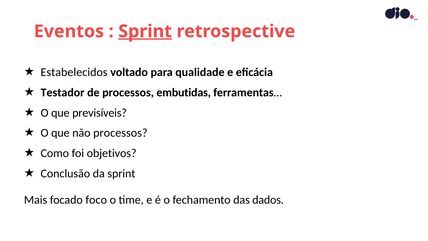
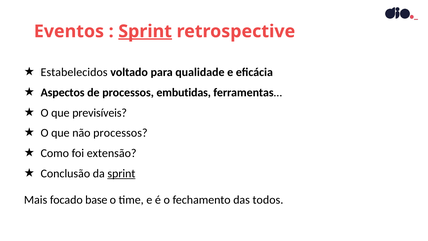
Testador: Testador -> Aspectos (63, 92)
objetivos: objetivos -> extensão (112, 153)
sprint underline: none -> present (121, 173)
foco: foco -> base (96, 200)
dados: dados -> todos (268, 200)
